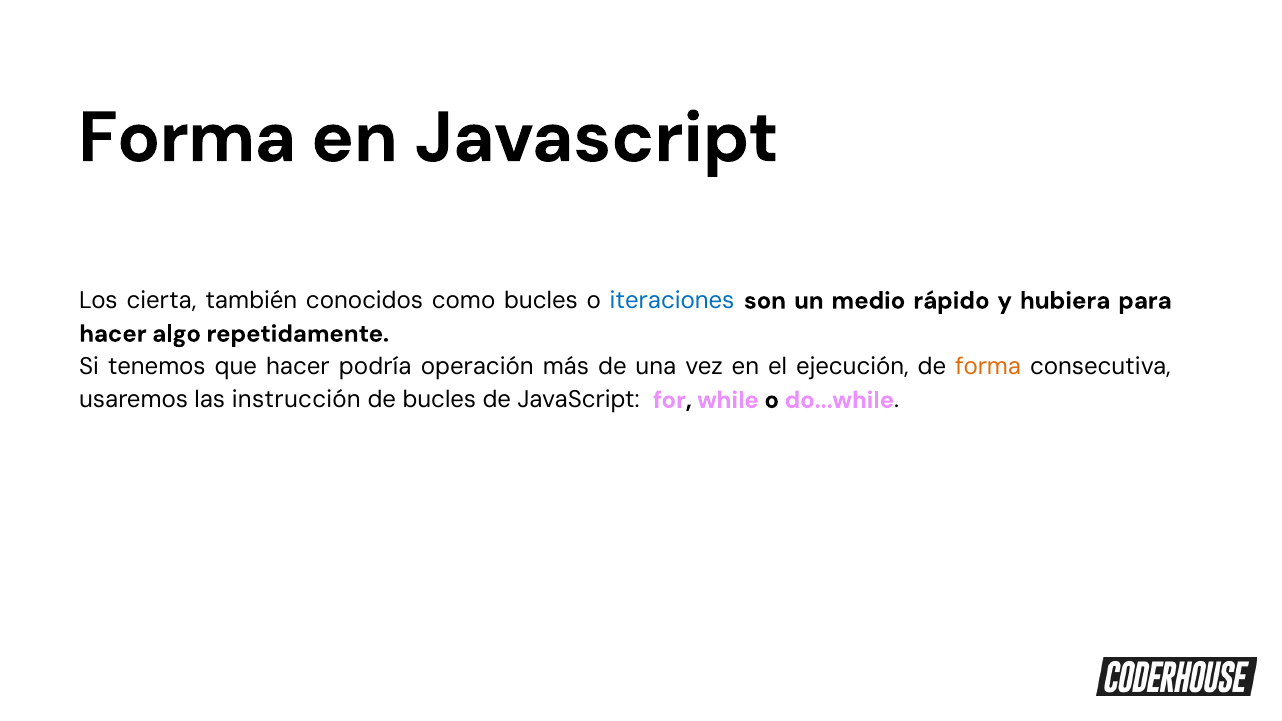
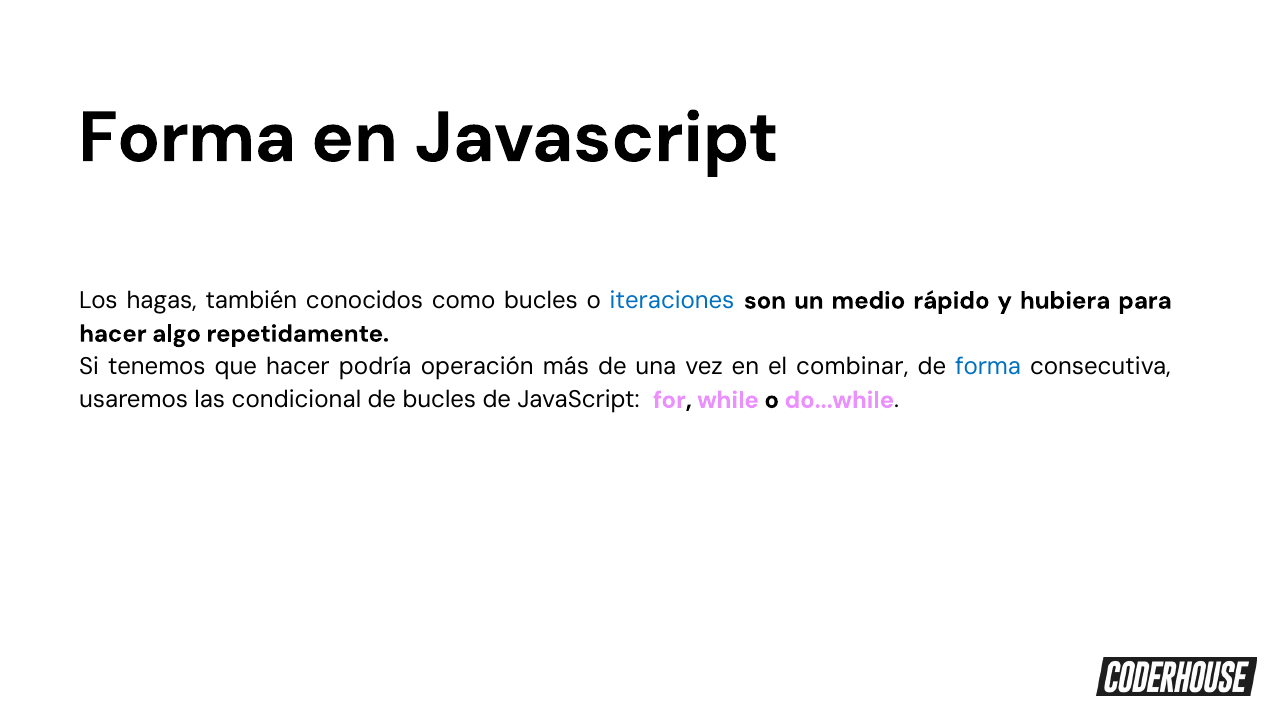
cierta: cierta -> hagas (162, 301)
ejecución: ejecución -> combinar (852, 367)
forma colour: orange -> blue (988, 367)
instrucción: instrucción -> condicional (296, 400)
